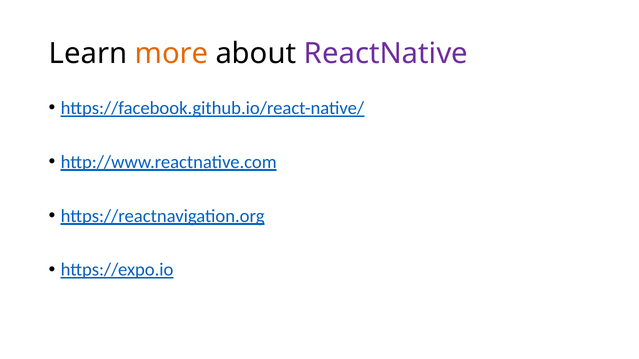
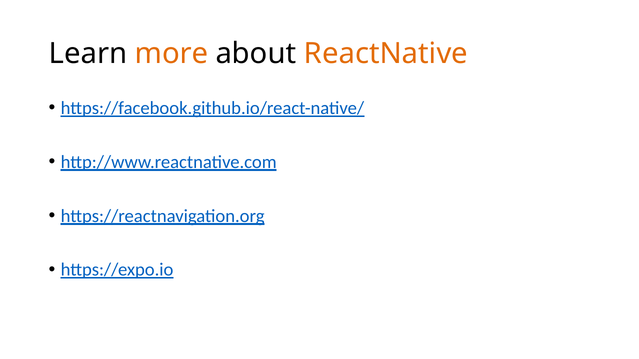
ReactNative colour: purple -> orange (386, 54)
